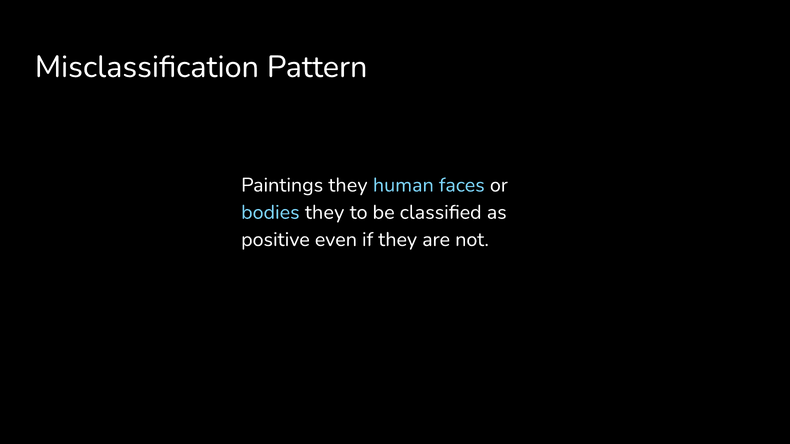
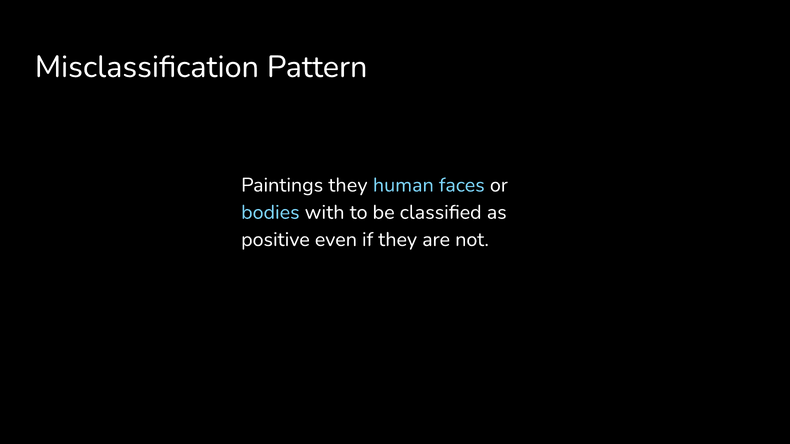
bodies they: they -> with (325, 212)
